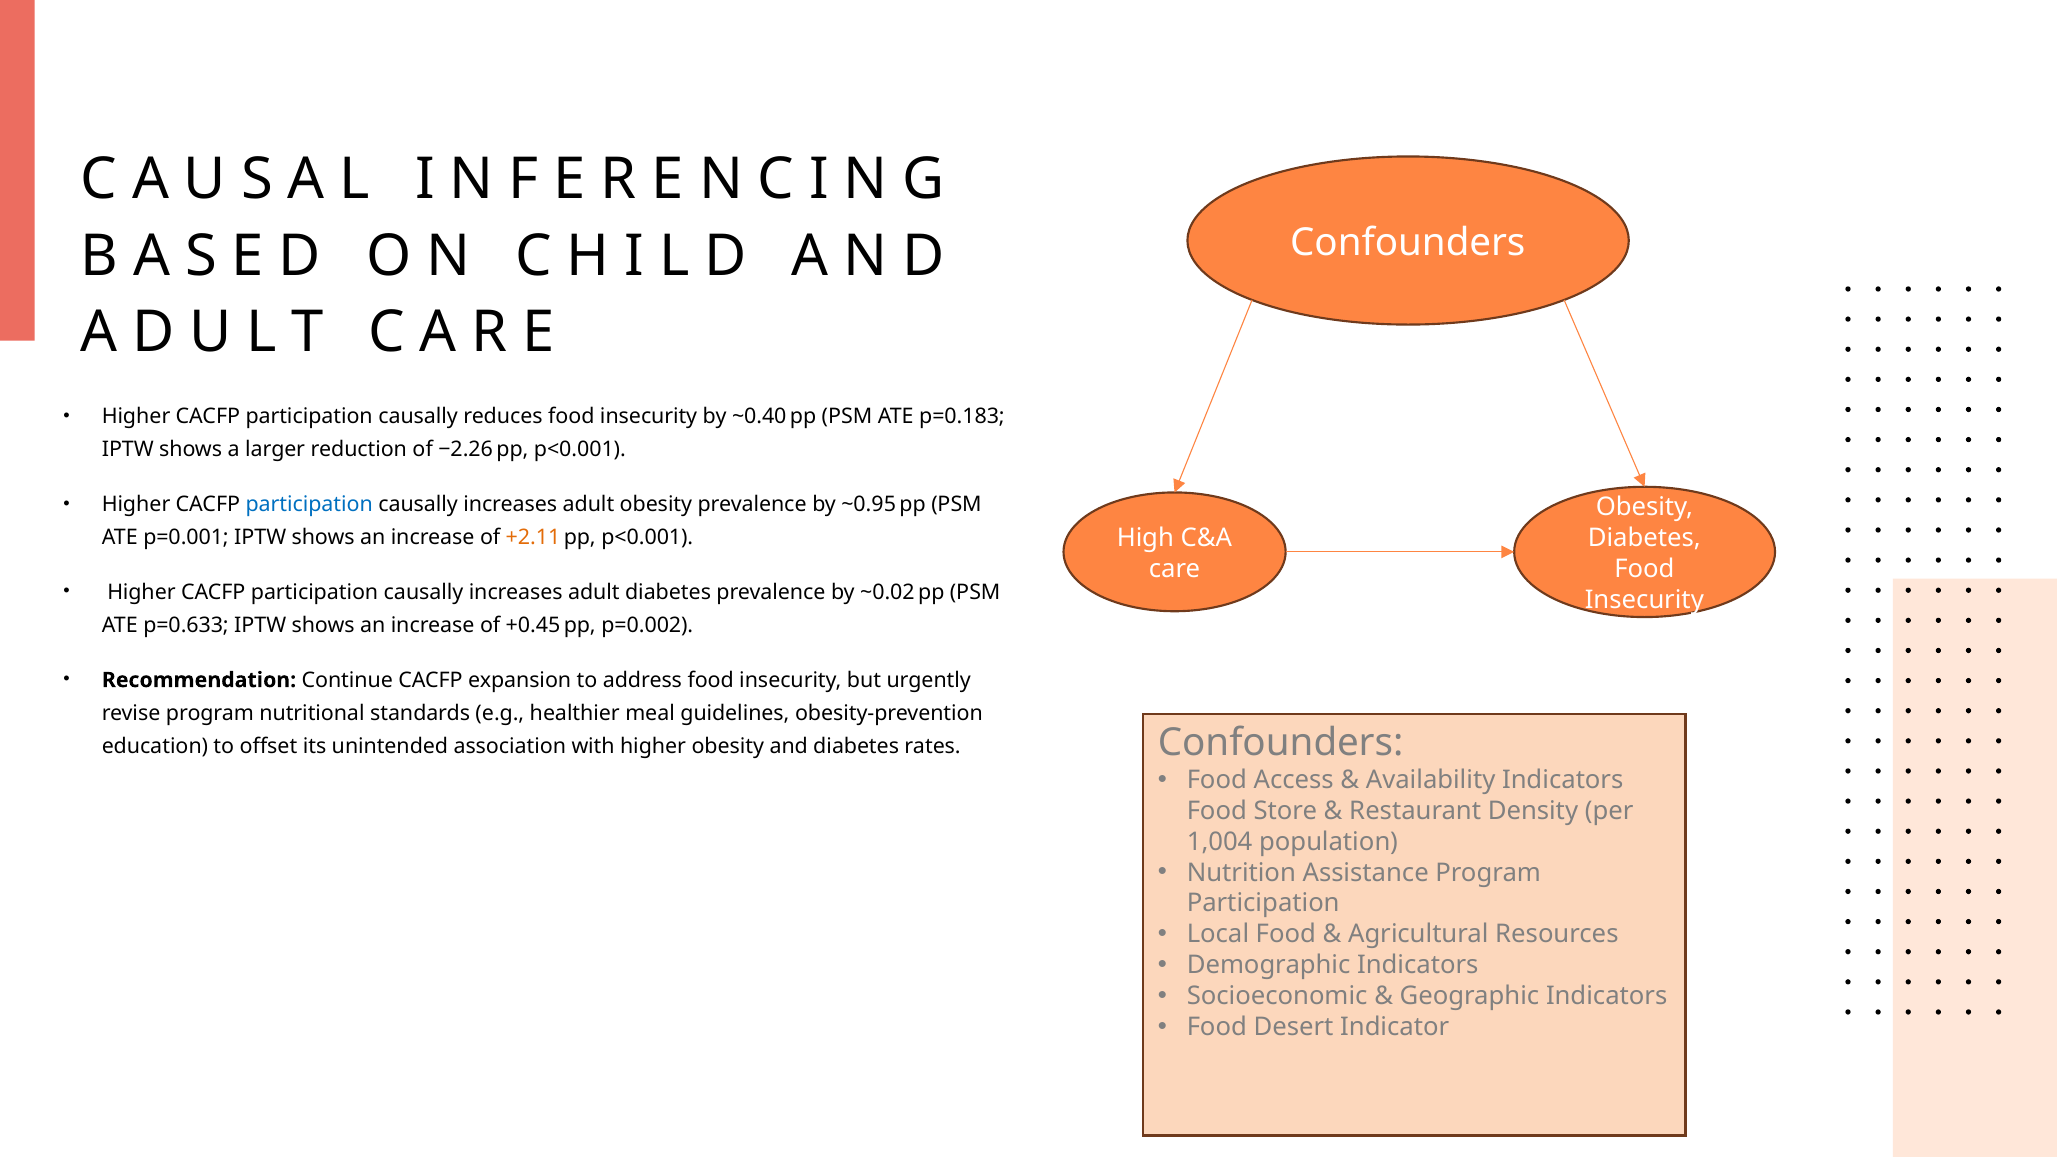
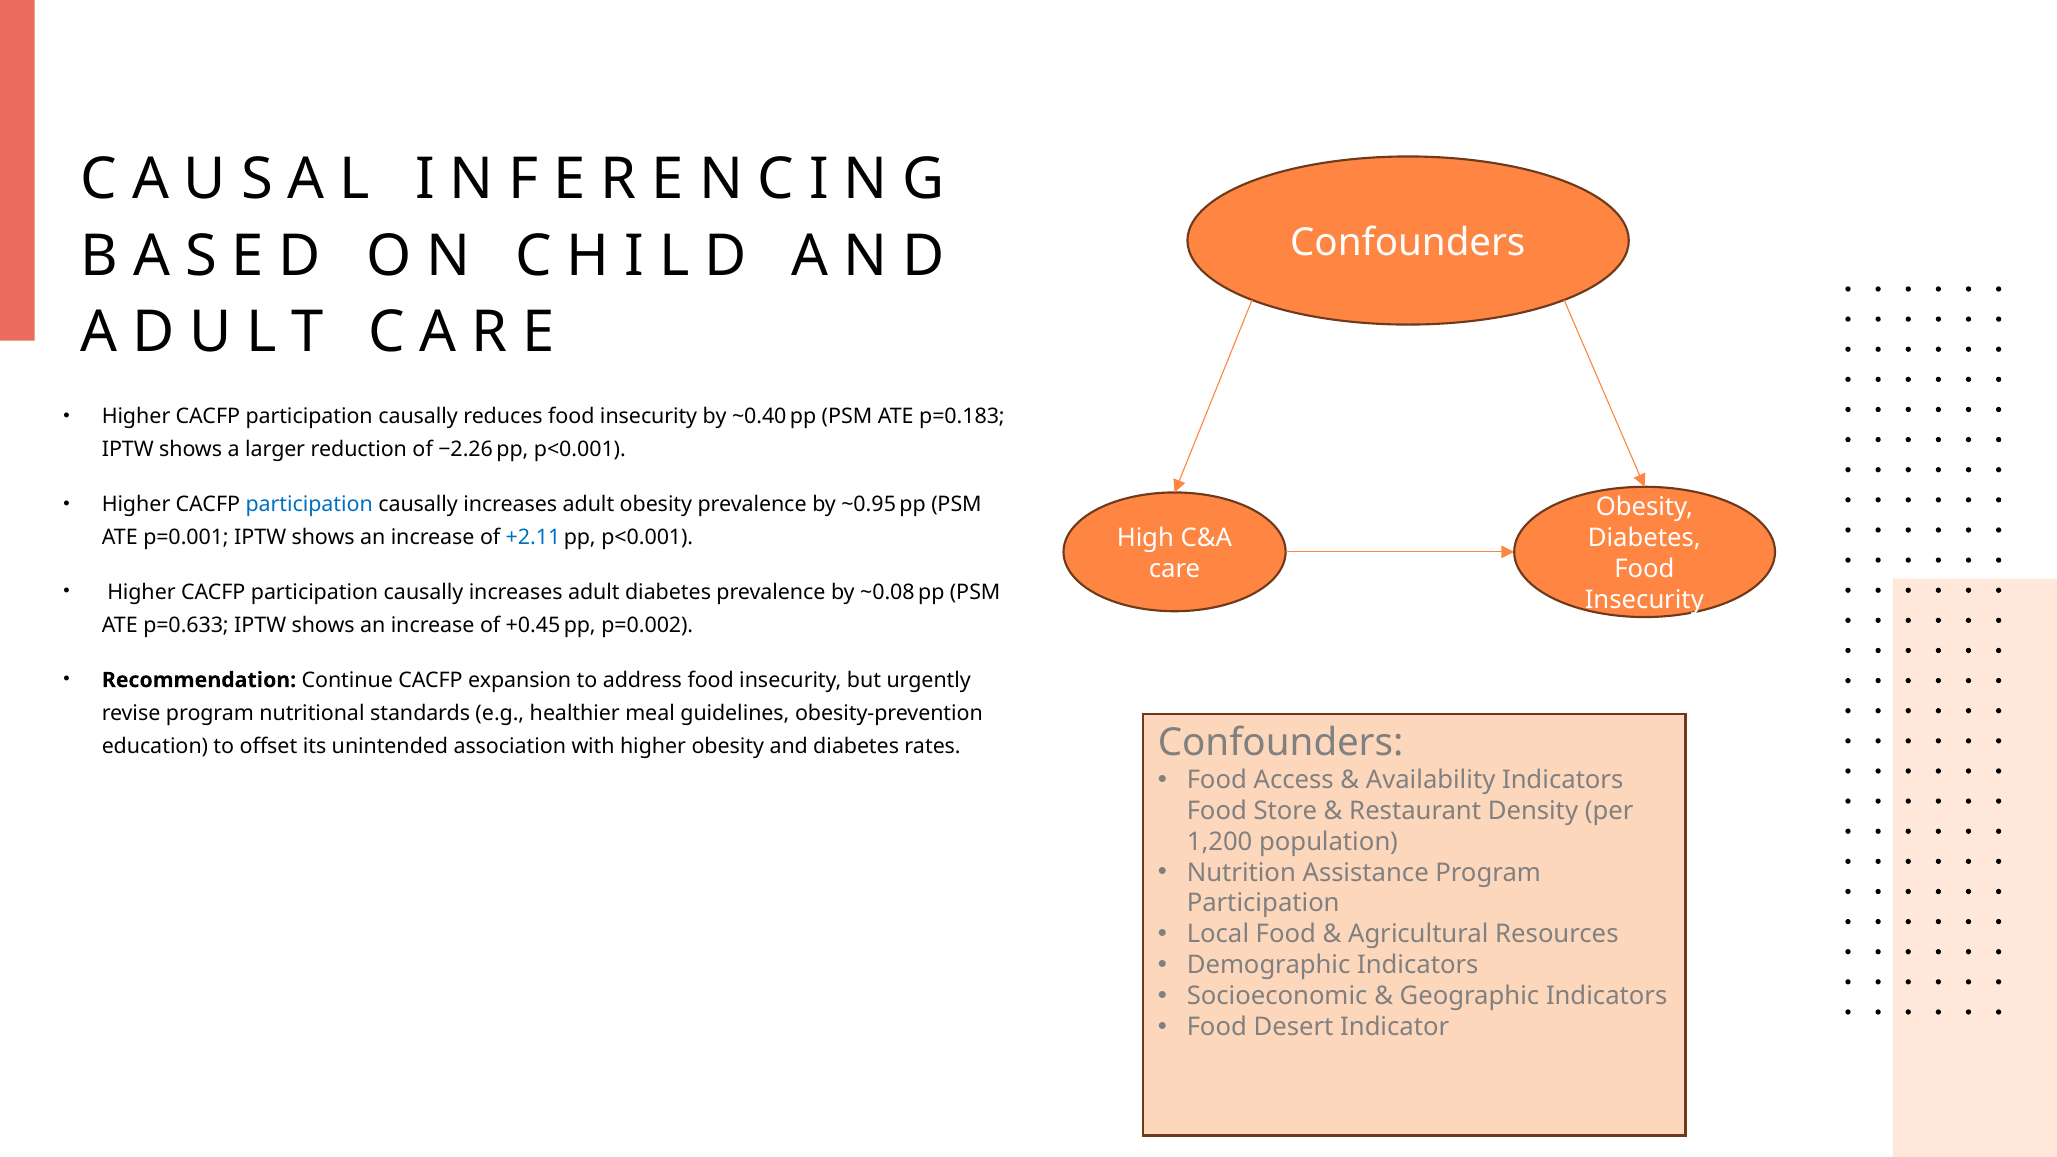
+2.11 colour: orange -> blue (533, 538)
~0.02: ~0.02 -> ~0.08 (887, 592)
1,004: 1,004 -> 1,200 (1220, 842)
